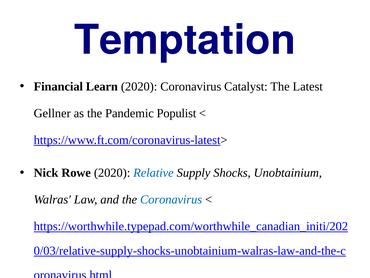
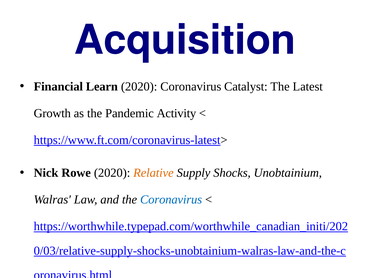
Temptation: Temptation -> Acquisition (185, 40)
Gellner: Gellner -> Growth (52, 113)
Populist: Populist -> Activity (176, 113)
Relative colour: blue -> orange (153, 173)
